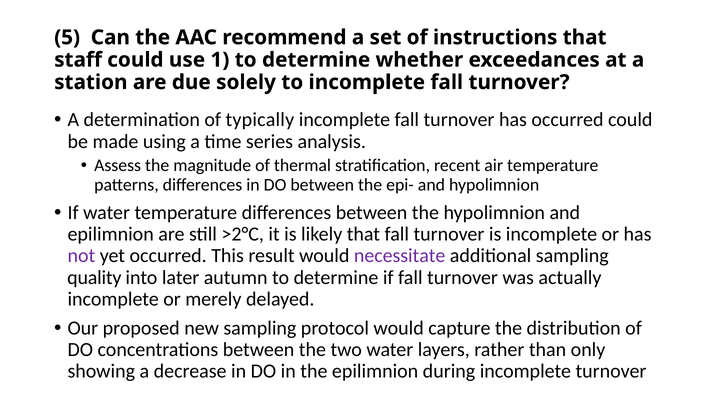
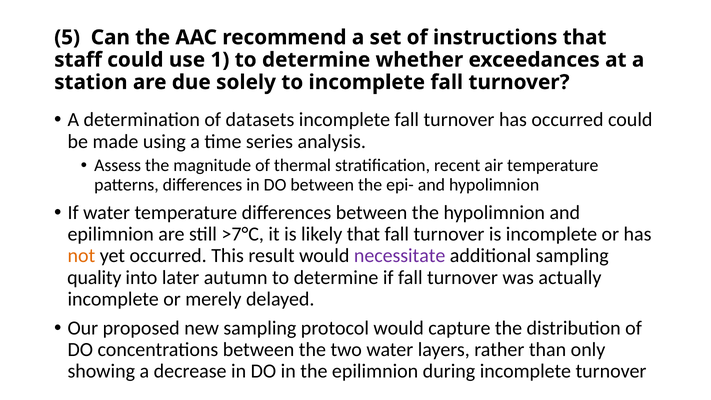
typically: typically -> datasets (260, 120)
>2°C: >2°C -> >7°C (243, 234)
not colour: purple -> orange (81, 256)
